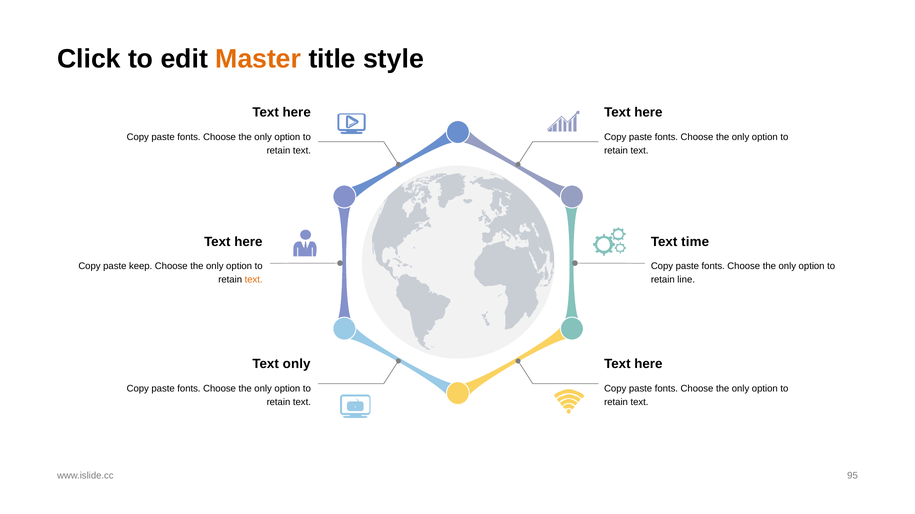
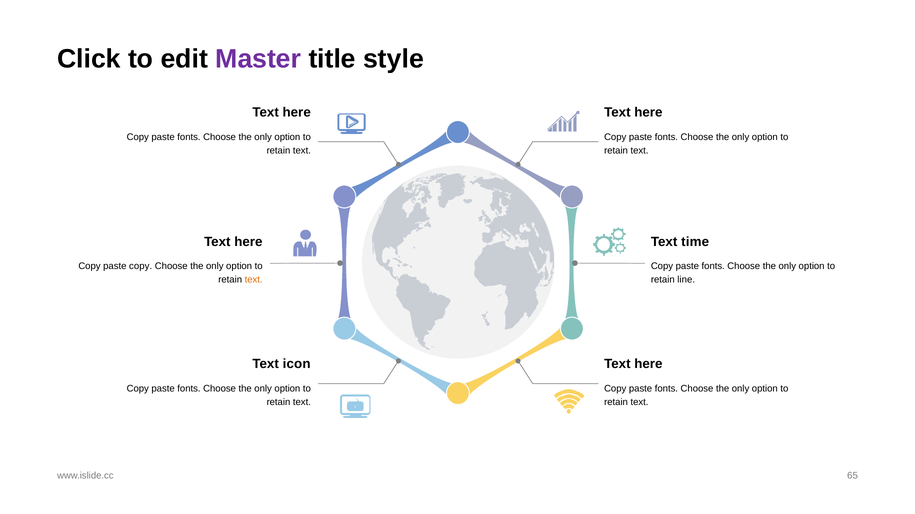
Master colour: orange -> purple (258, 59)
paste keep: keep -> copy (141, 266)
Text only: only -> icon (297, 364)
95: 95 -> 65 (853, 476)
